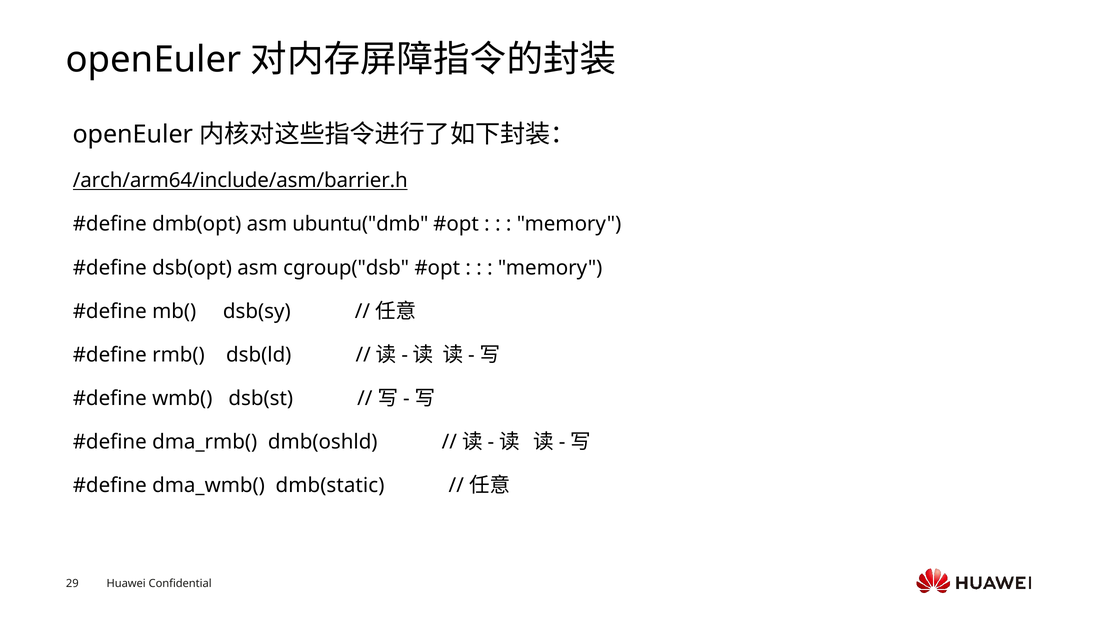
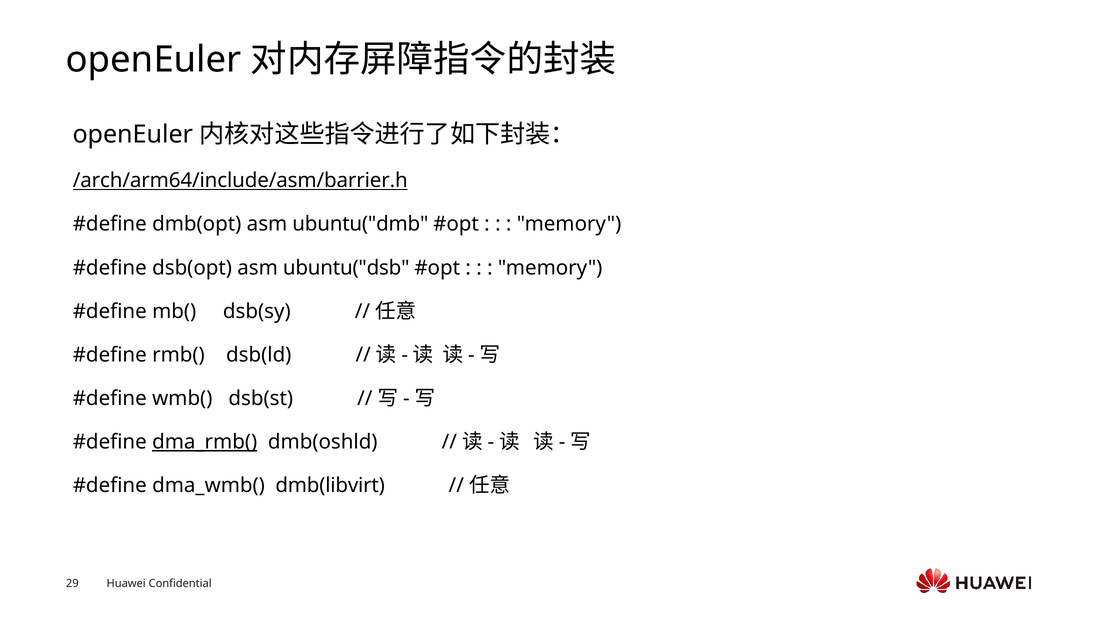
cgroup("dsb: cgroup("dsb -> ubuntu("dsb (346, 268)
dma_rmb( underline: none -> present (205, 442)
dmb(static: dmb(static -> dmb(libvirt (330, 485)
